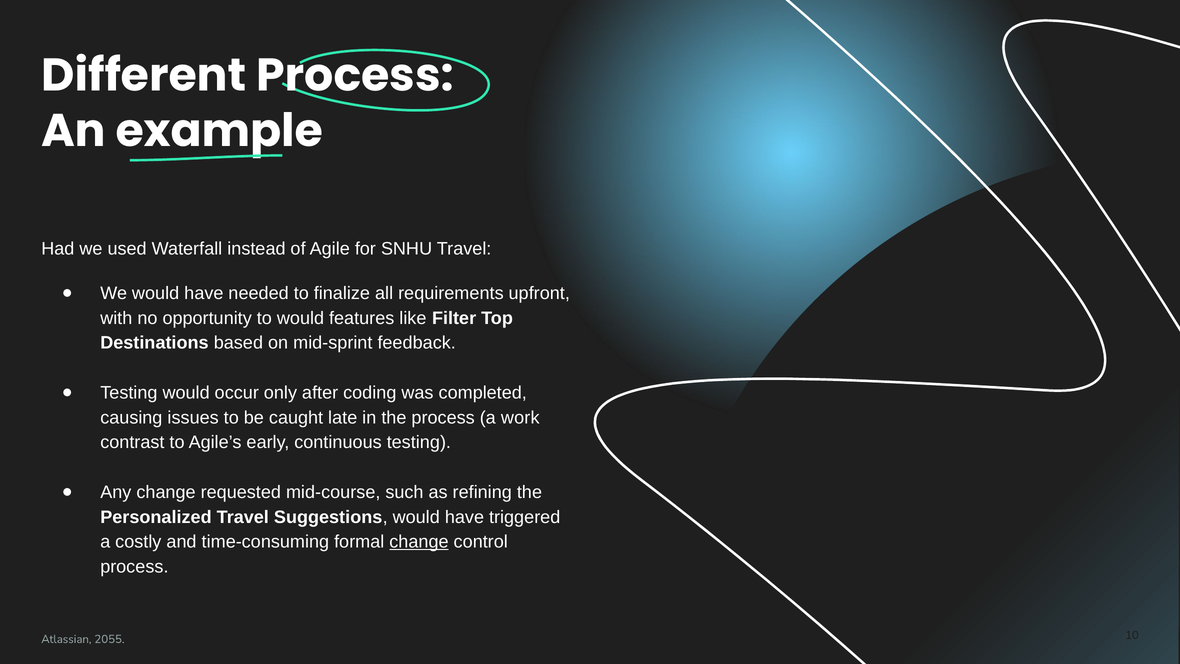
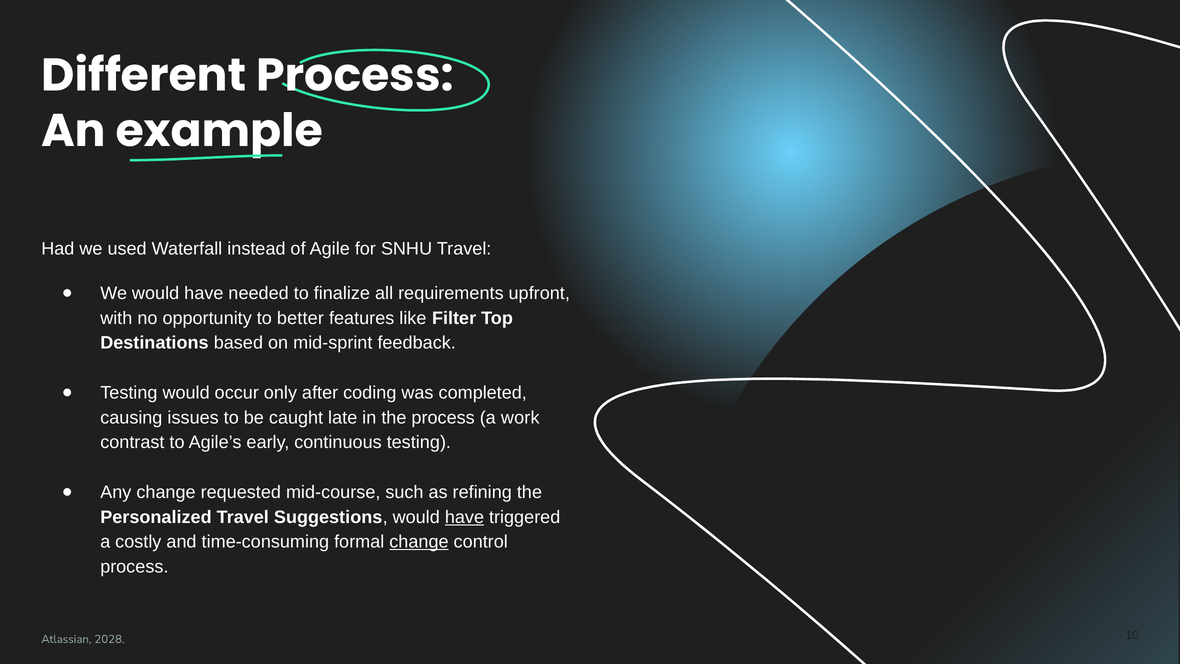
to would: would -> better (300, 318)
have underline: none -> present (464, 517)
2055: 2055 -> 2028 (109, 639)
